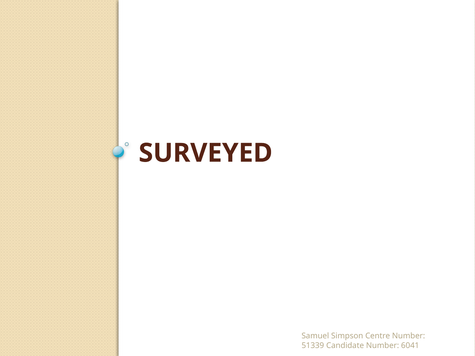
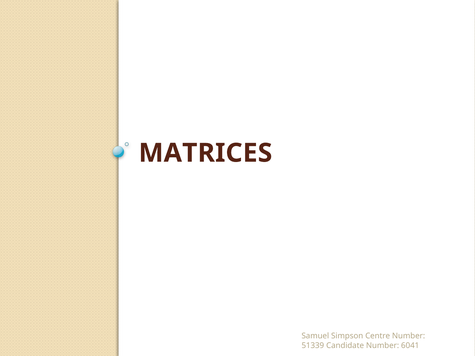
SURVEYED: SURVEYED -> MATRICES (205, 153)
